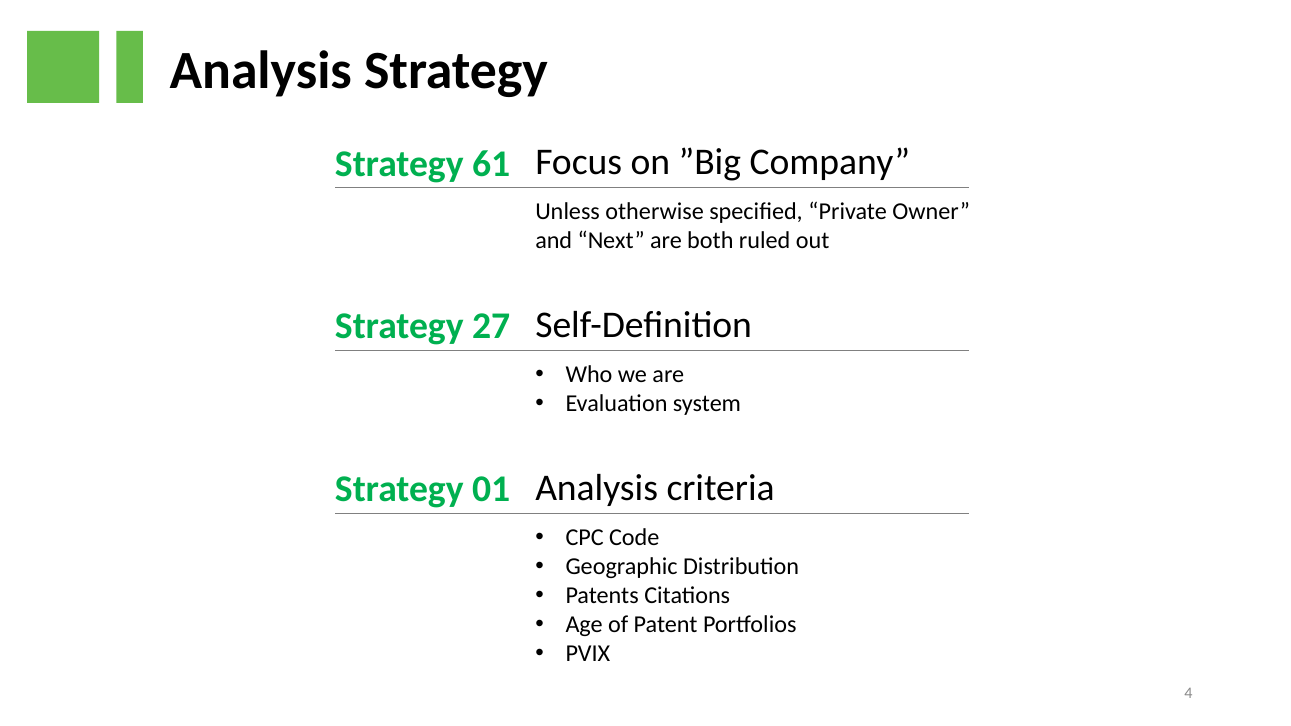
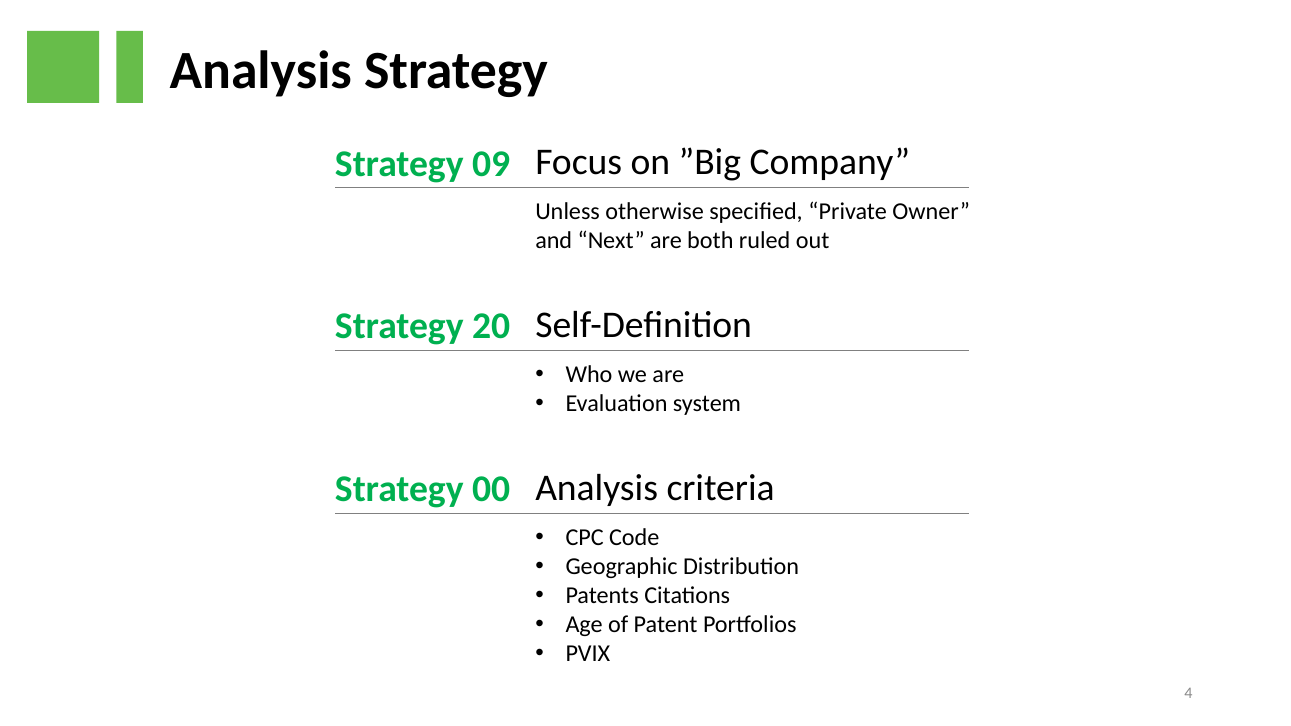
61: 61 -> 09 (491, 164)
27: 27 -> 20 (491, 327)
01: 01 -> 00 (491, 489)
